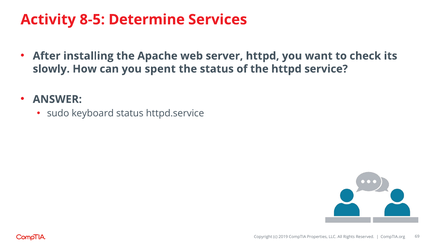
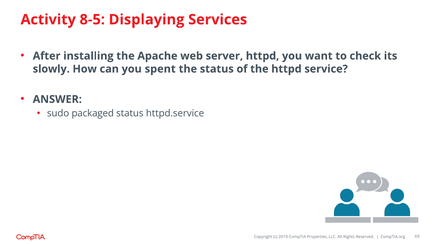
Determine: Determine -> Displaying (147, 20)
keyboard: keyboard -> packaged (93, 114)
